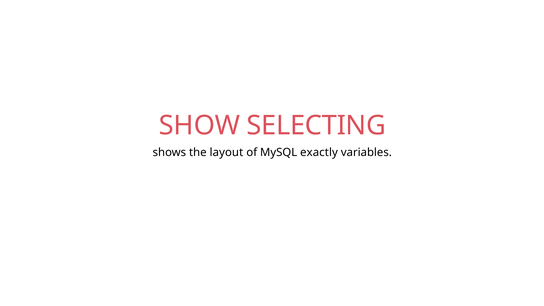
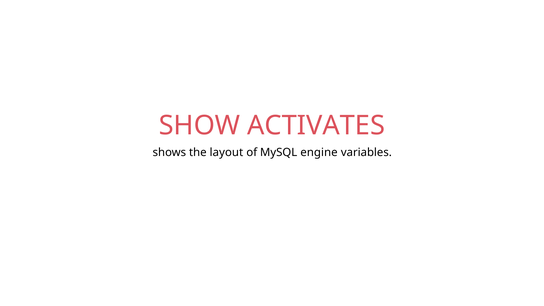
SELECTING: SELECTING -> ACTIVATES (316, 126)
exactly: exactly -> engine (319, 152)
